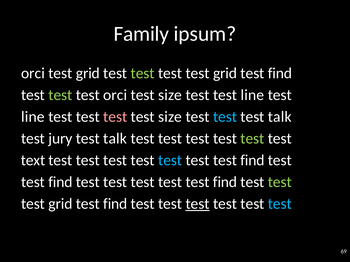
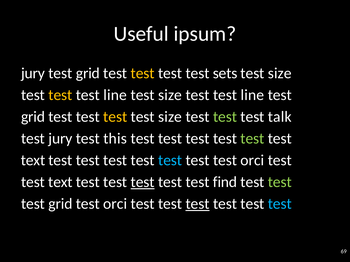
Family: Family -> Useful (141, 34)
orci: orci -> jury (33, 73)
test colour: light green -> yellow (143, 73)
grid: grid -> sets (225, 73)
find: find -> size (280, 73)
test colour: light green -> yellow (60, 95)
orci: orci -> line (115, 95)
line: line -> grid (33, 117)
test colour: pink -> yellow (115, 117)
test colour: light blue -> light green (225, 117)
talk: talk -> this (115, 139)
find: find -> orci (252, 161)
find: find -> text (60, 182)
test underline: none -> present (143, 182)
find: find -> orci (115, 204)
